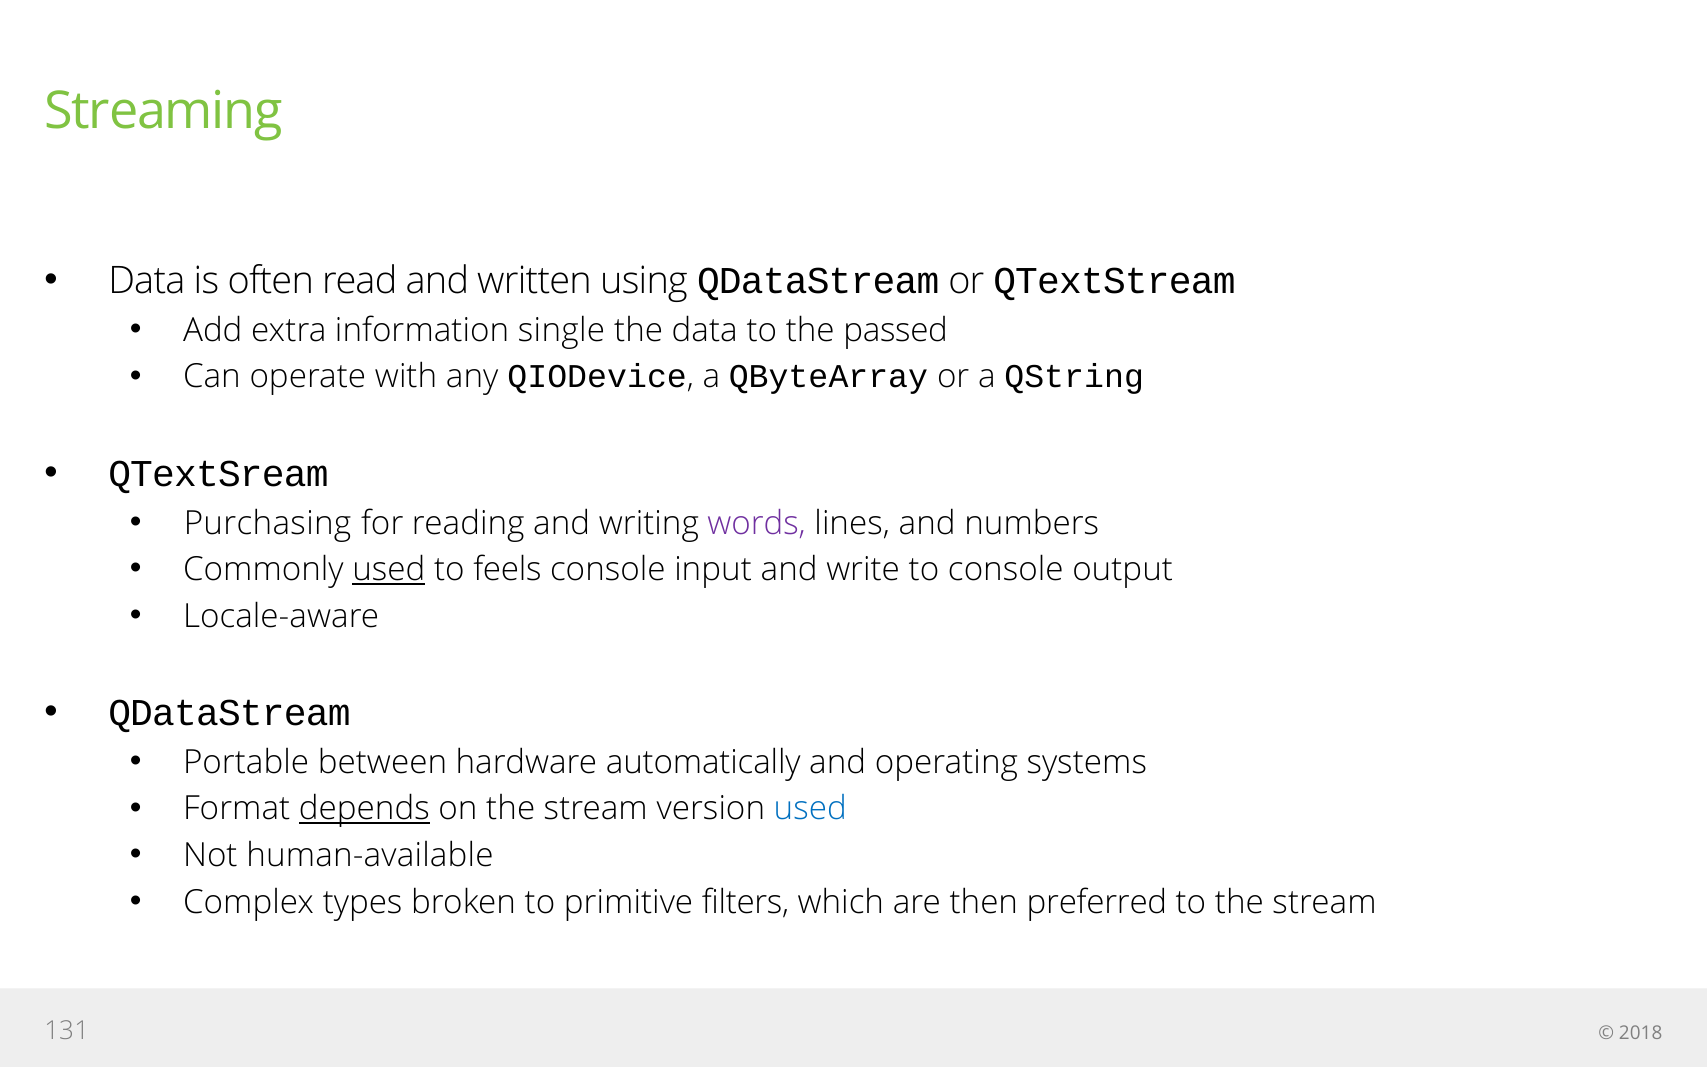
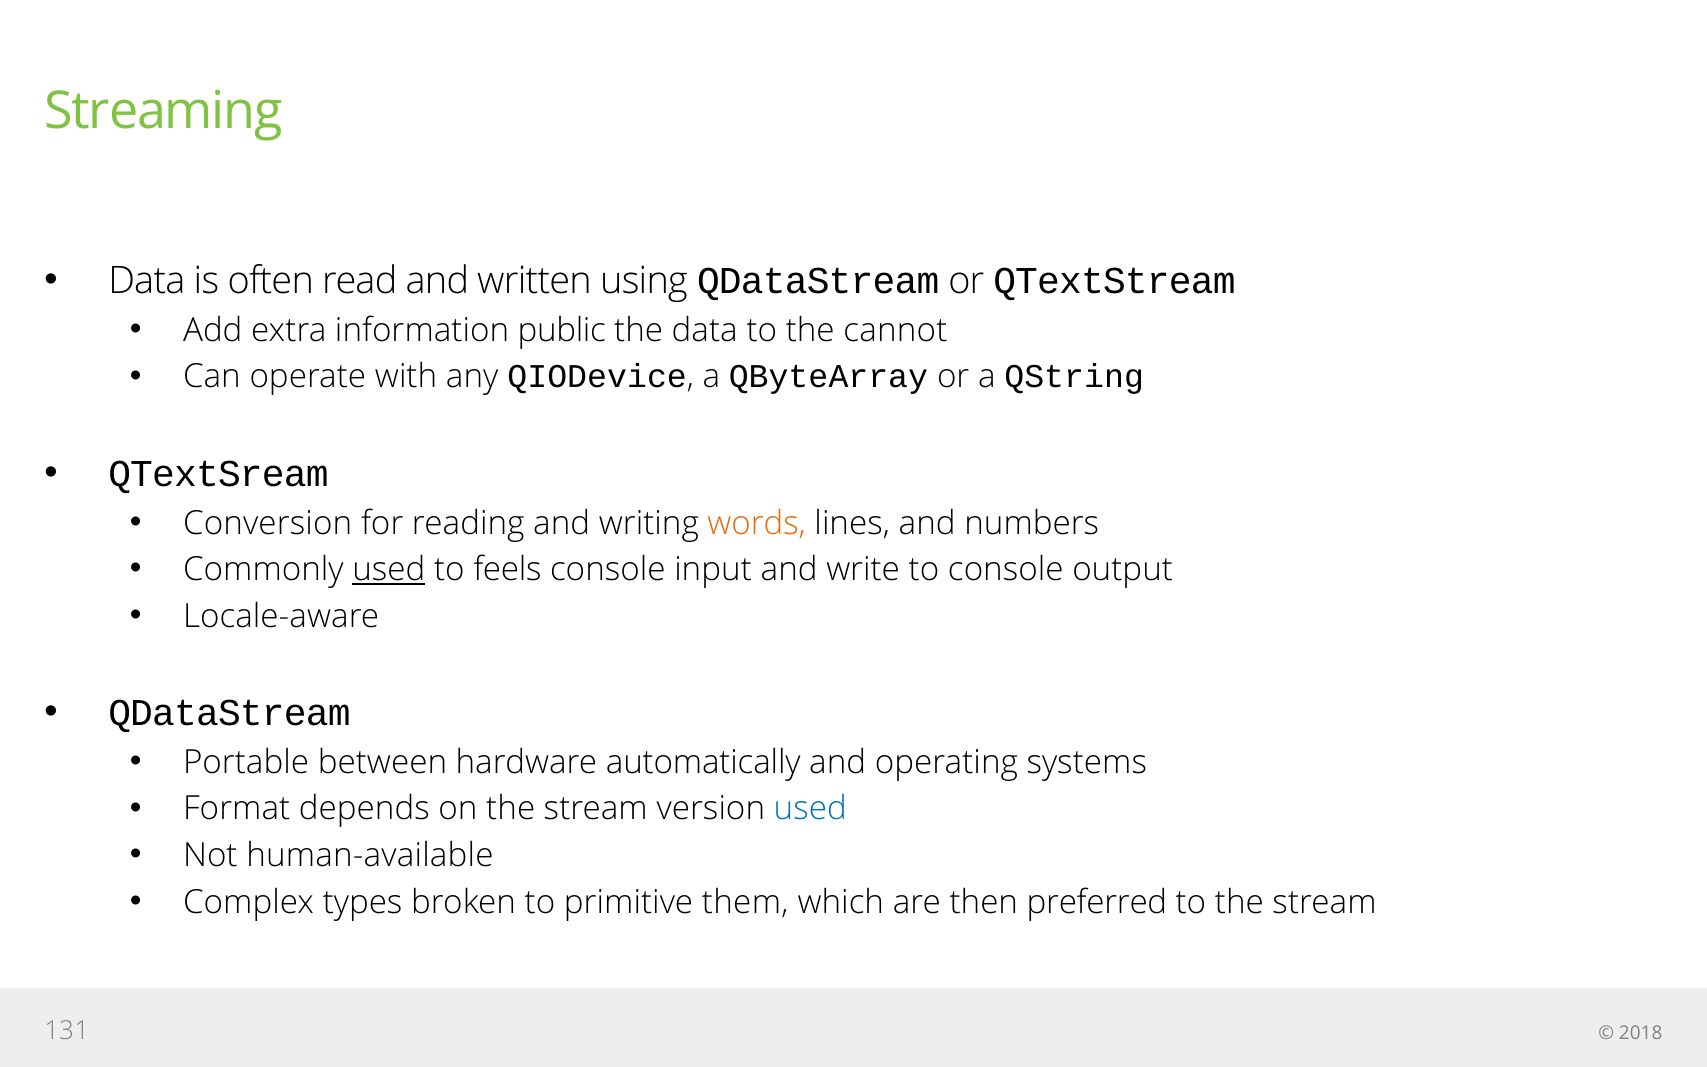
single: single -> public (562, 330)
passed: passed -> cannot (895, 330)
Purchasing: Purchasing -> Conversion (268, 523)
words colour: purple -> orange (757, 523)
depends underline: present -> none (364, 809)
filters: filters -> them (745, 902)
